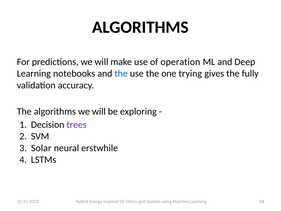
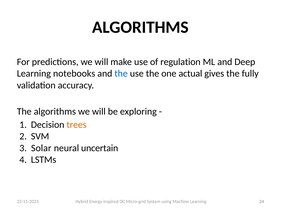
operation: operation -> regulation (180, 62)
trying: trying -> actual (190, 73)
trees colour: purple -> orange (77, 124)
erstwhile: erstwhile -> uncertain (100, 148)
